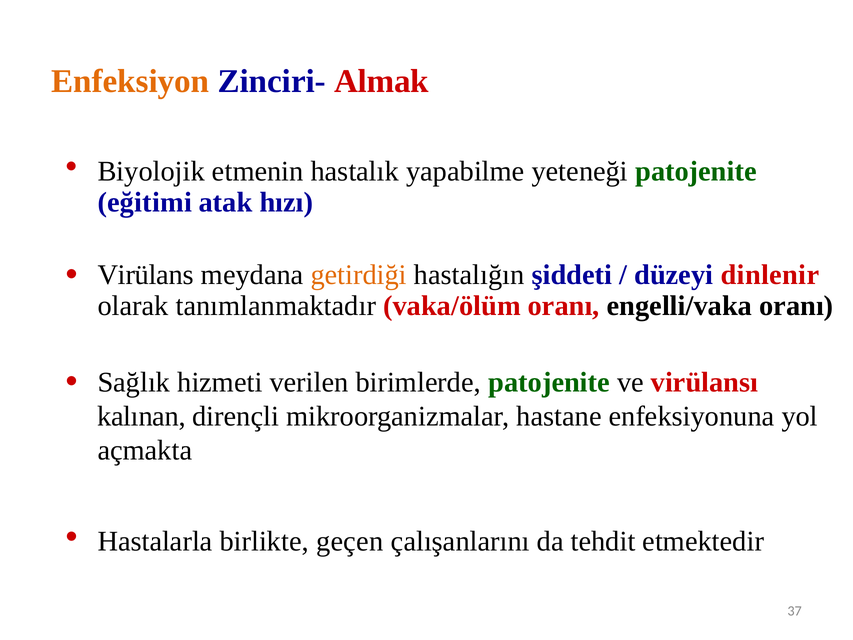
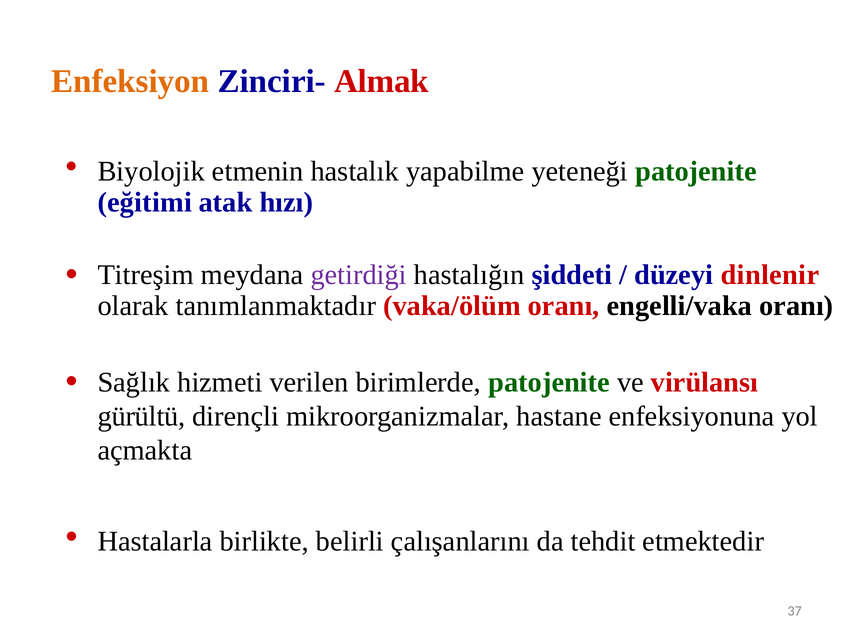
Virülans: Virülans -> Titreşim (146, 275)
getirdiği colour: orange -> purple (359, 275)
kalınan: kalınan -> gürültü (141, 416)
geçen: geçen -> belirli (350, 541)
